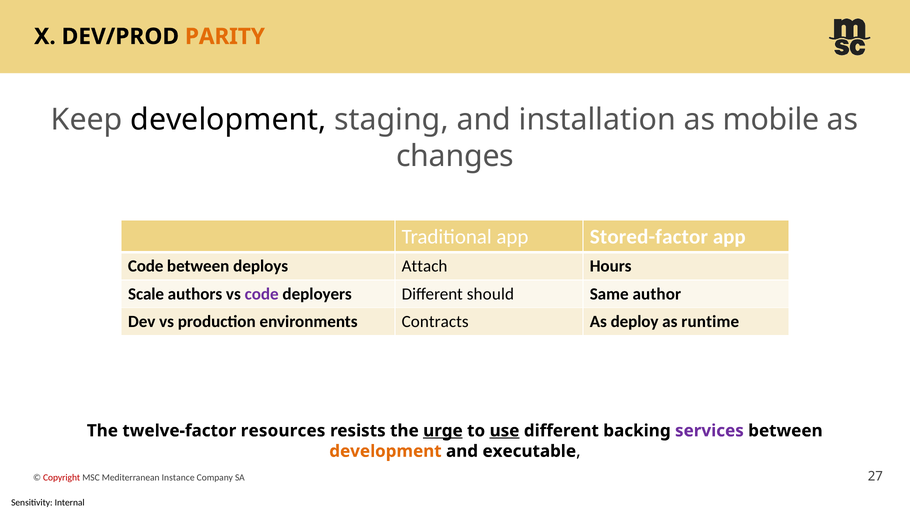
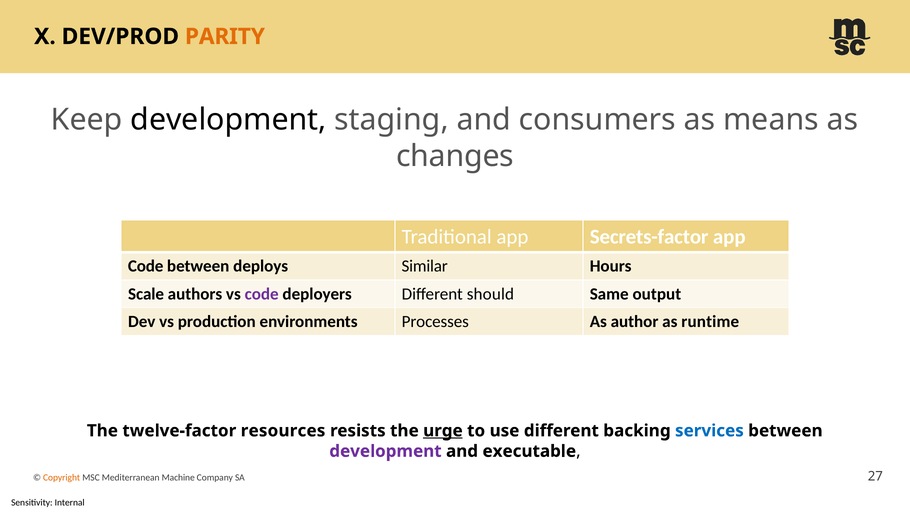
installation: installation -> consumers (597, 120)
mobile: mobile -> means (771, 120)
Stored-factor: Stored-factor -> Secrets-factor (649, 237)
Attach: Attach -> Similar (425, 266)
author: author -> output (657, 294)
Contracts: Contracts -> Processes (435, 322)
deploy: deploy -> author (635, 322)
use underline: present -> none (505, 431)
services colour: purple -> blue (709, 431)
development colour: orange -> purple (385, 451)
Copyright colour: red -> orange (62, 477)
Instance: Instance -> Machine (178, 477)
